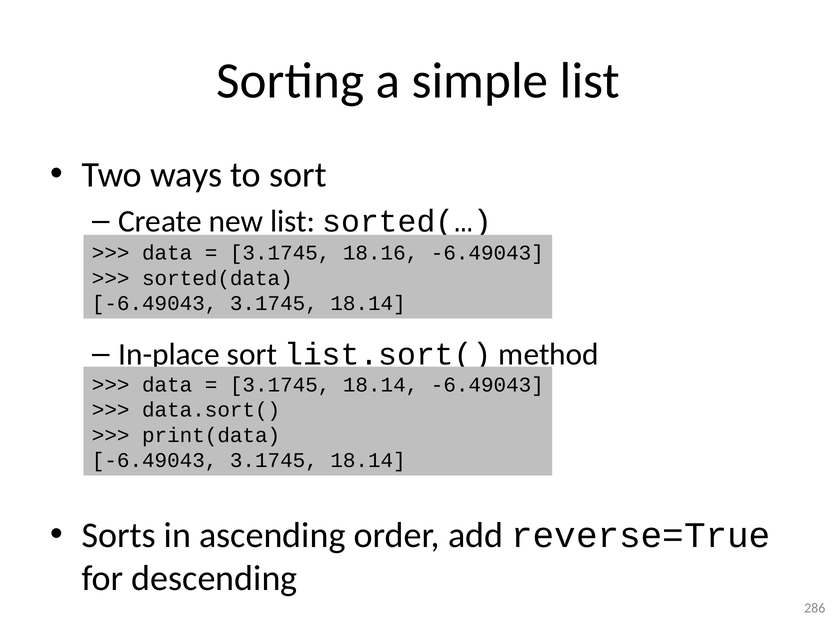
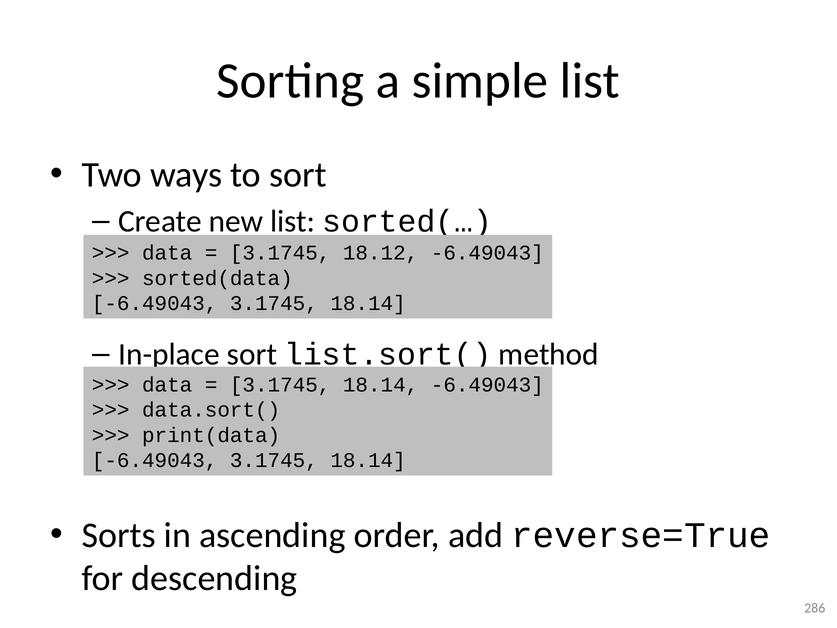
18.16: 18.16 -> 18.12 (381, 253)
